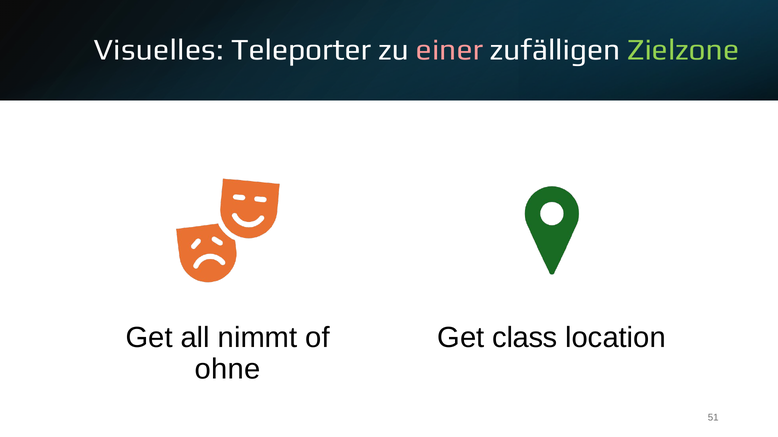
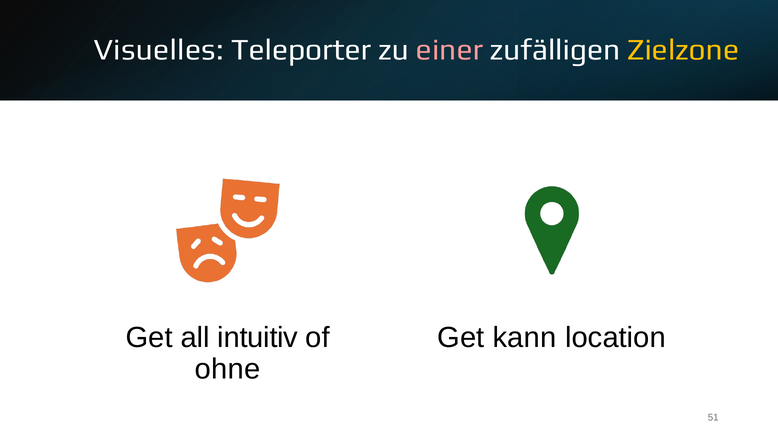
Zielzone colour: light green -> yellow (683, 50)
nimmt: nimmt -> intuitiv (258, 338)
class: class -> kann (525, 338)
